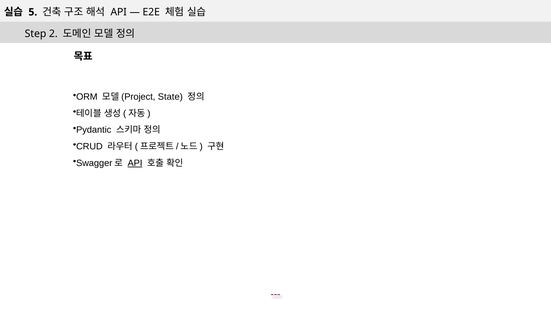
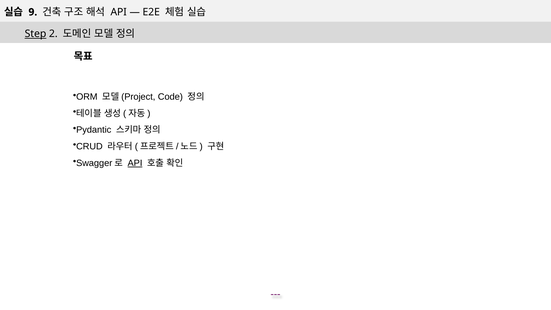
5: 5 -> 9 (33, 12)
Step underline: none -> present (36, 34)
State: State -> Code (170, 97)
